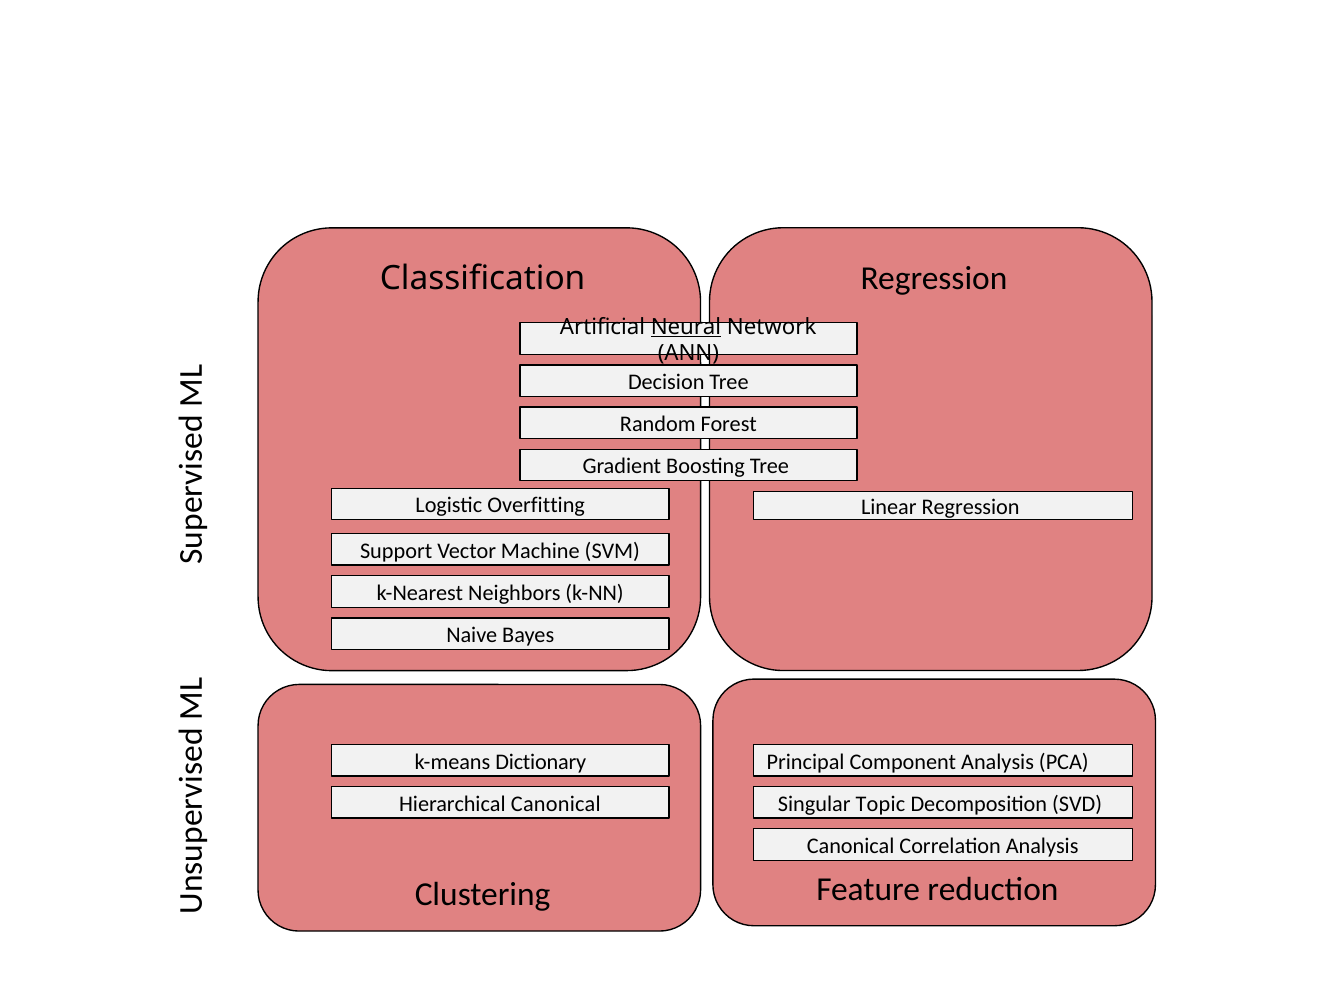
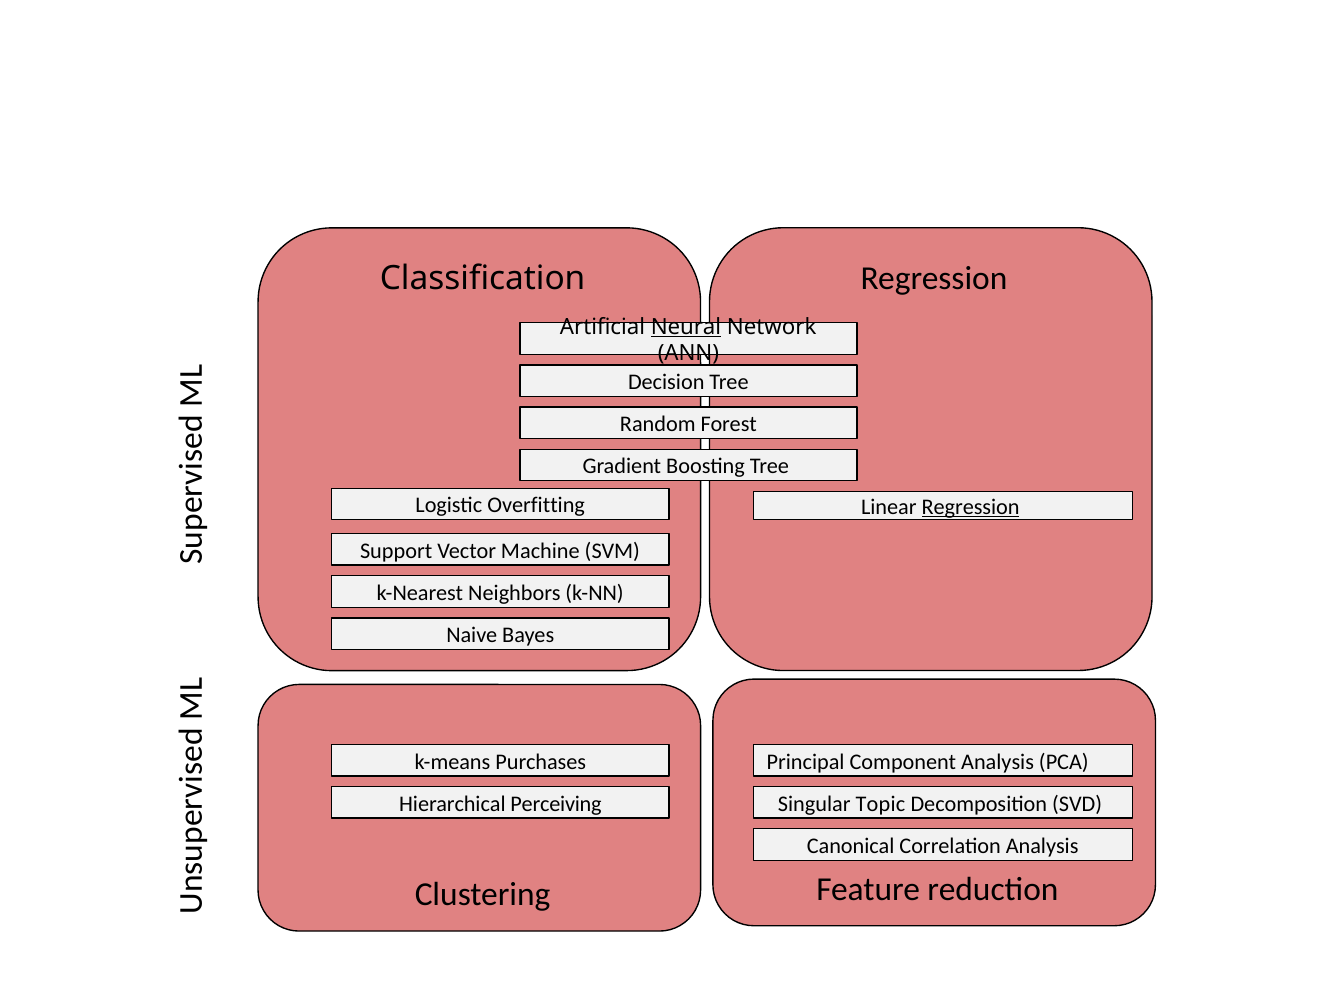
Regression underline: none -> present (971, 507)
Dictionary: Dictionary -> Purchases (541, 761)
Hierarchical Canonical: Canonical -> Perceiving (556, 804)
